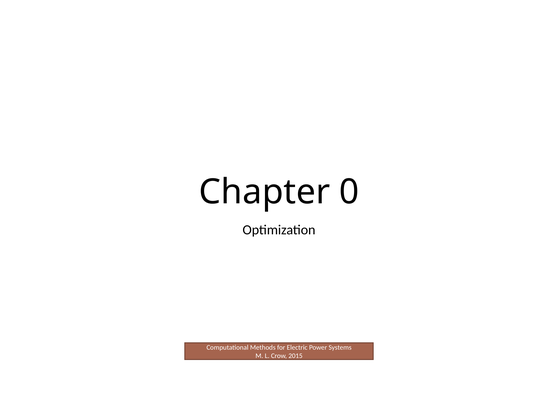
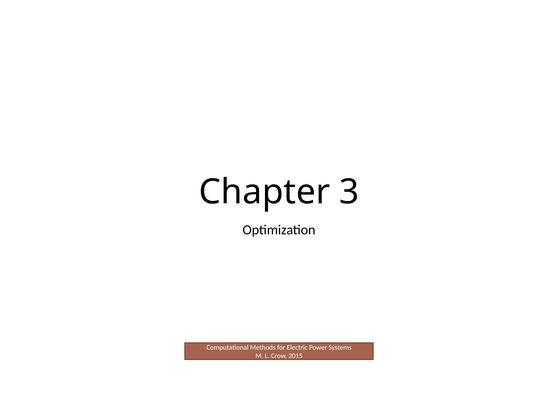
0: 0 -> 3 (349, 192)
